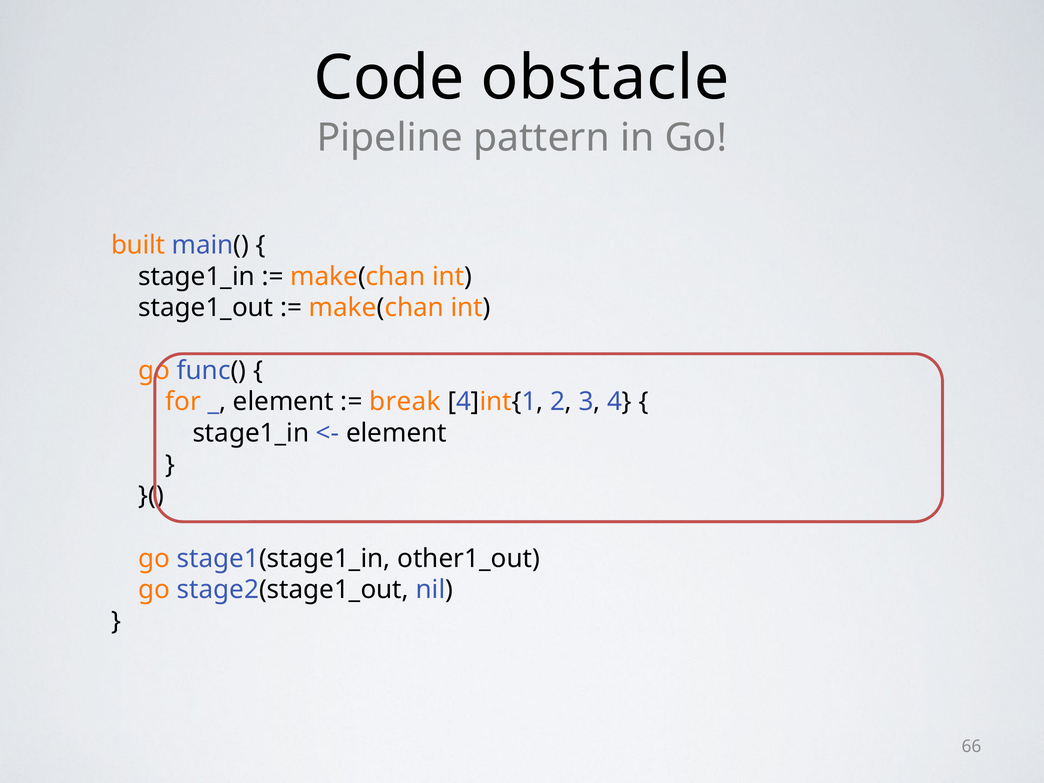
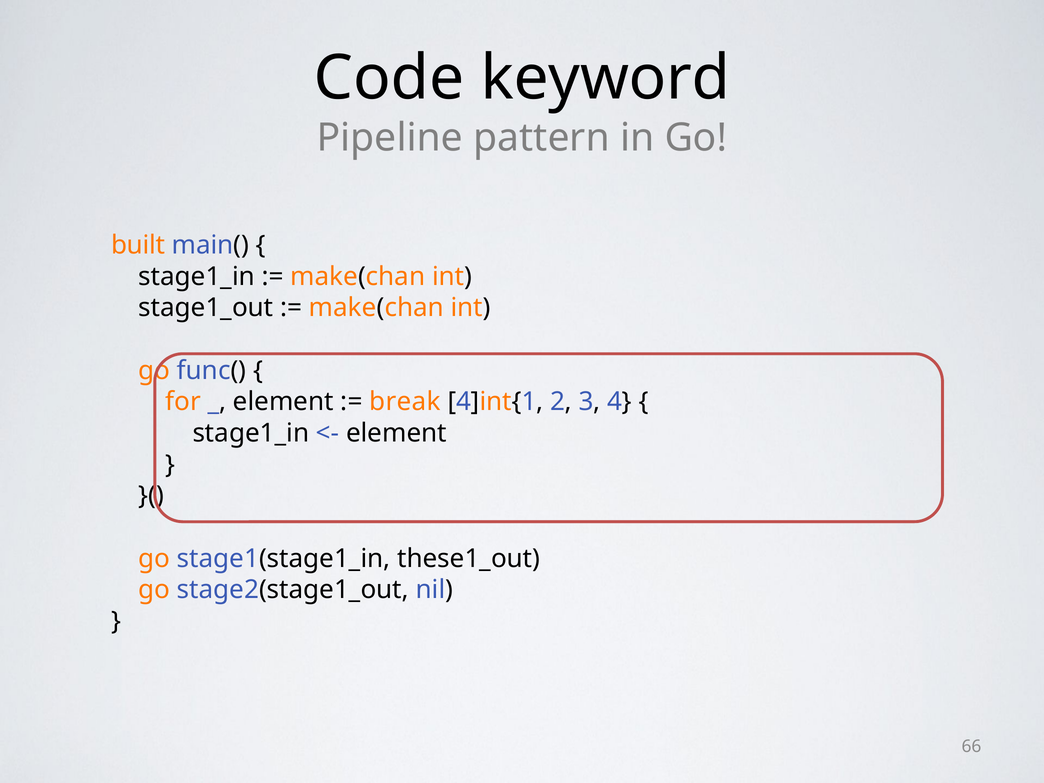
obstacle: obstacle -> keyword (605, 78)
other1_out: other1_out -> these1_out (469, 558)
